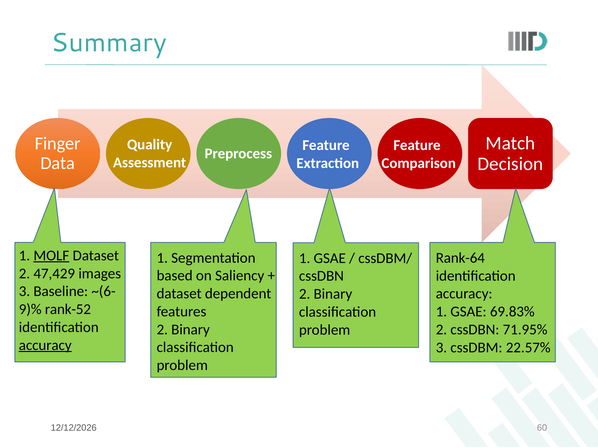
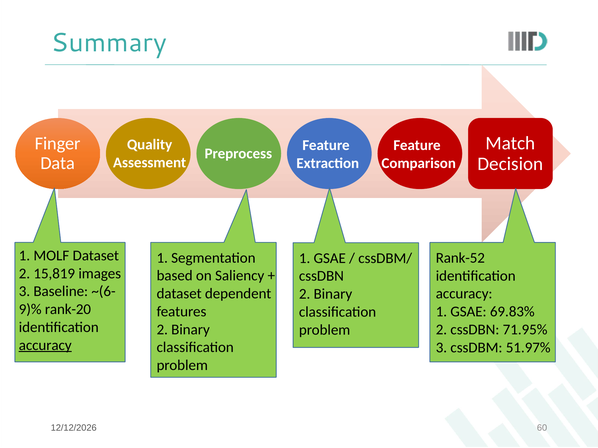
MOLF underline: present -> none (51, 256)
Rank-64: Rank-64 -> Rank-52 (460, 258)
47,429: 47,429 -> 15,819 (54, 274)
rank-52: rank-52 -> rank-20 (68, 310)
22.57%: 22.57% -> 51.97% (528, 348)
